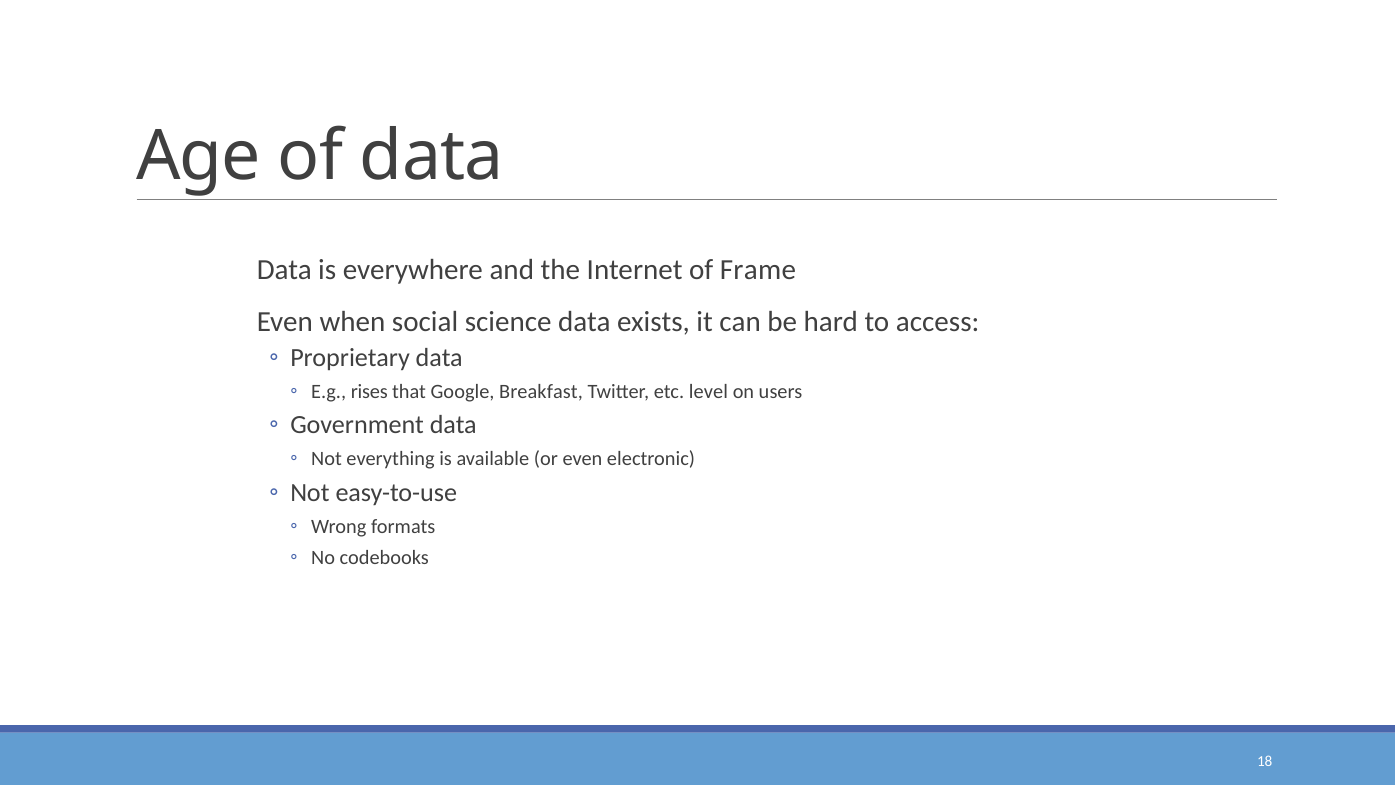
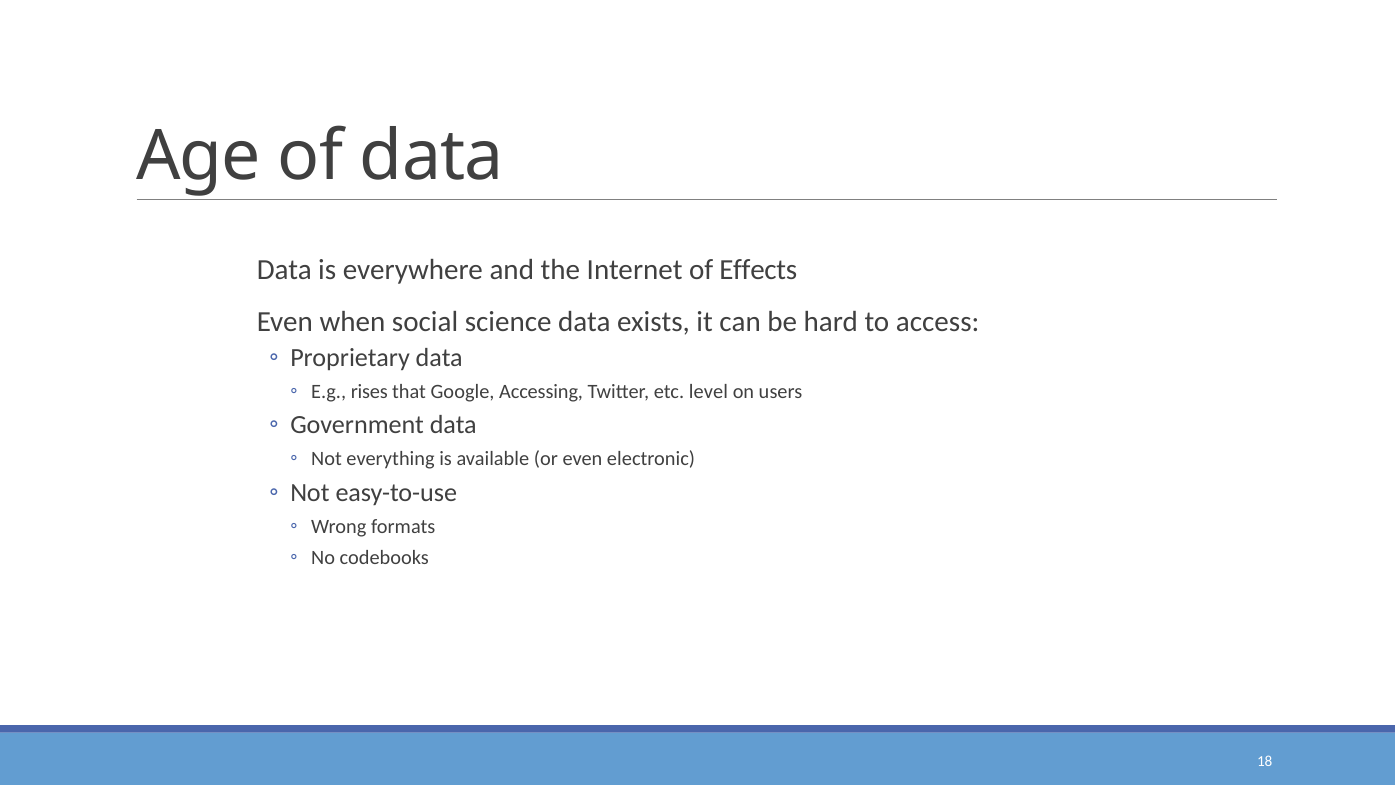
Frame: Frame -> Effects (758, 270)
Breakfast: Breakfast -> Accessing (541, 391)
